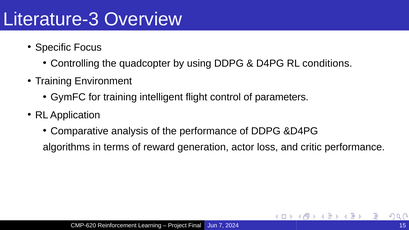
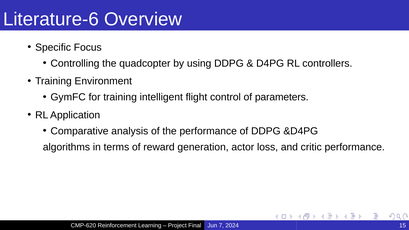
Literature-3: Literature-3 -> Literature-6 (51, 19)
conditions: conditions -> controllers (327, 63)
